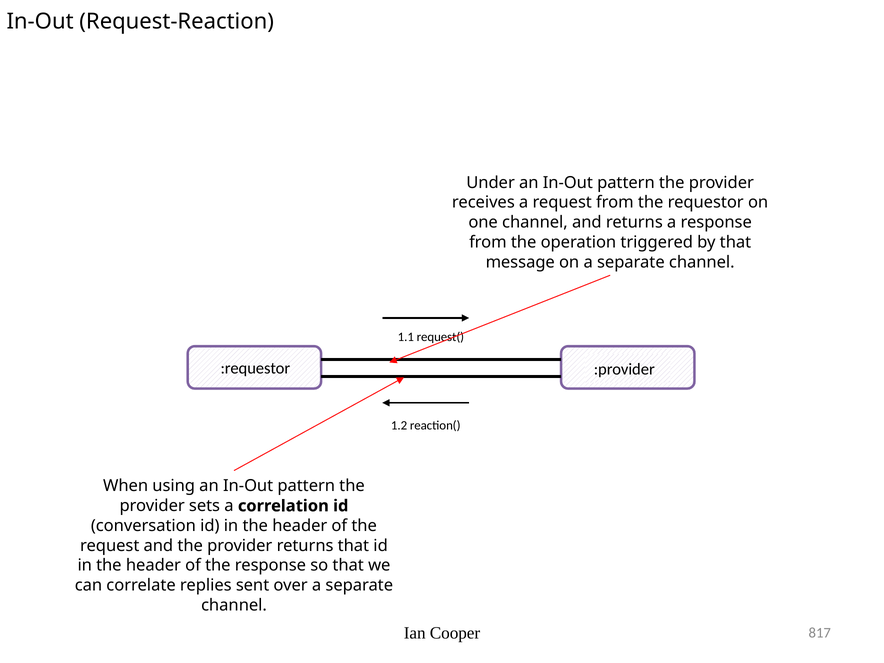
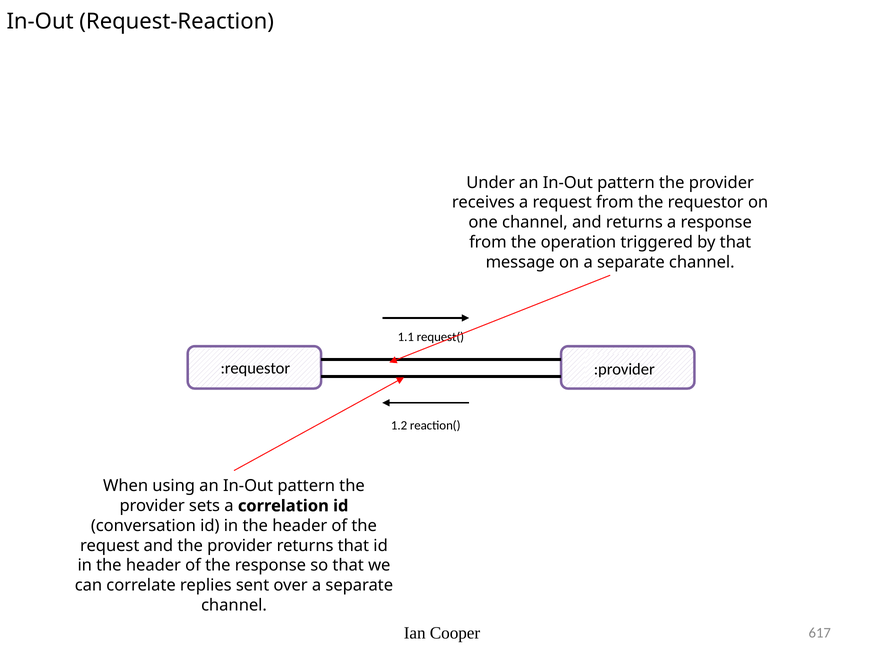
817: 817 -> 617 (820, 633)
